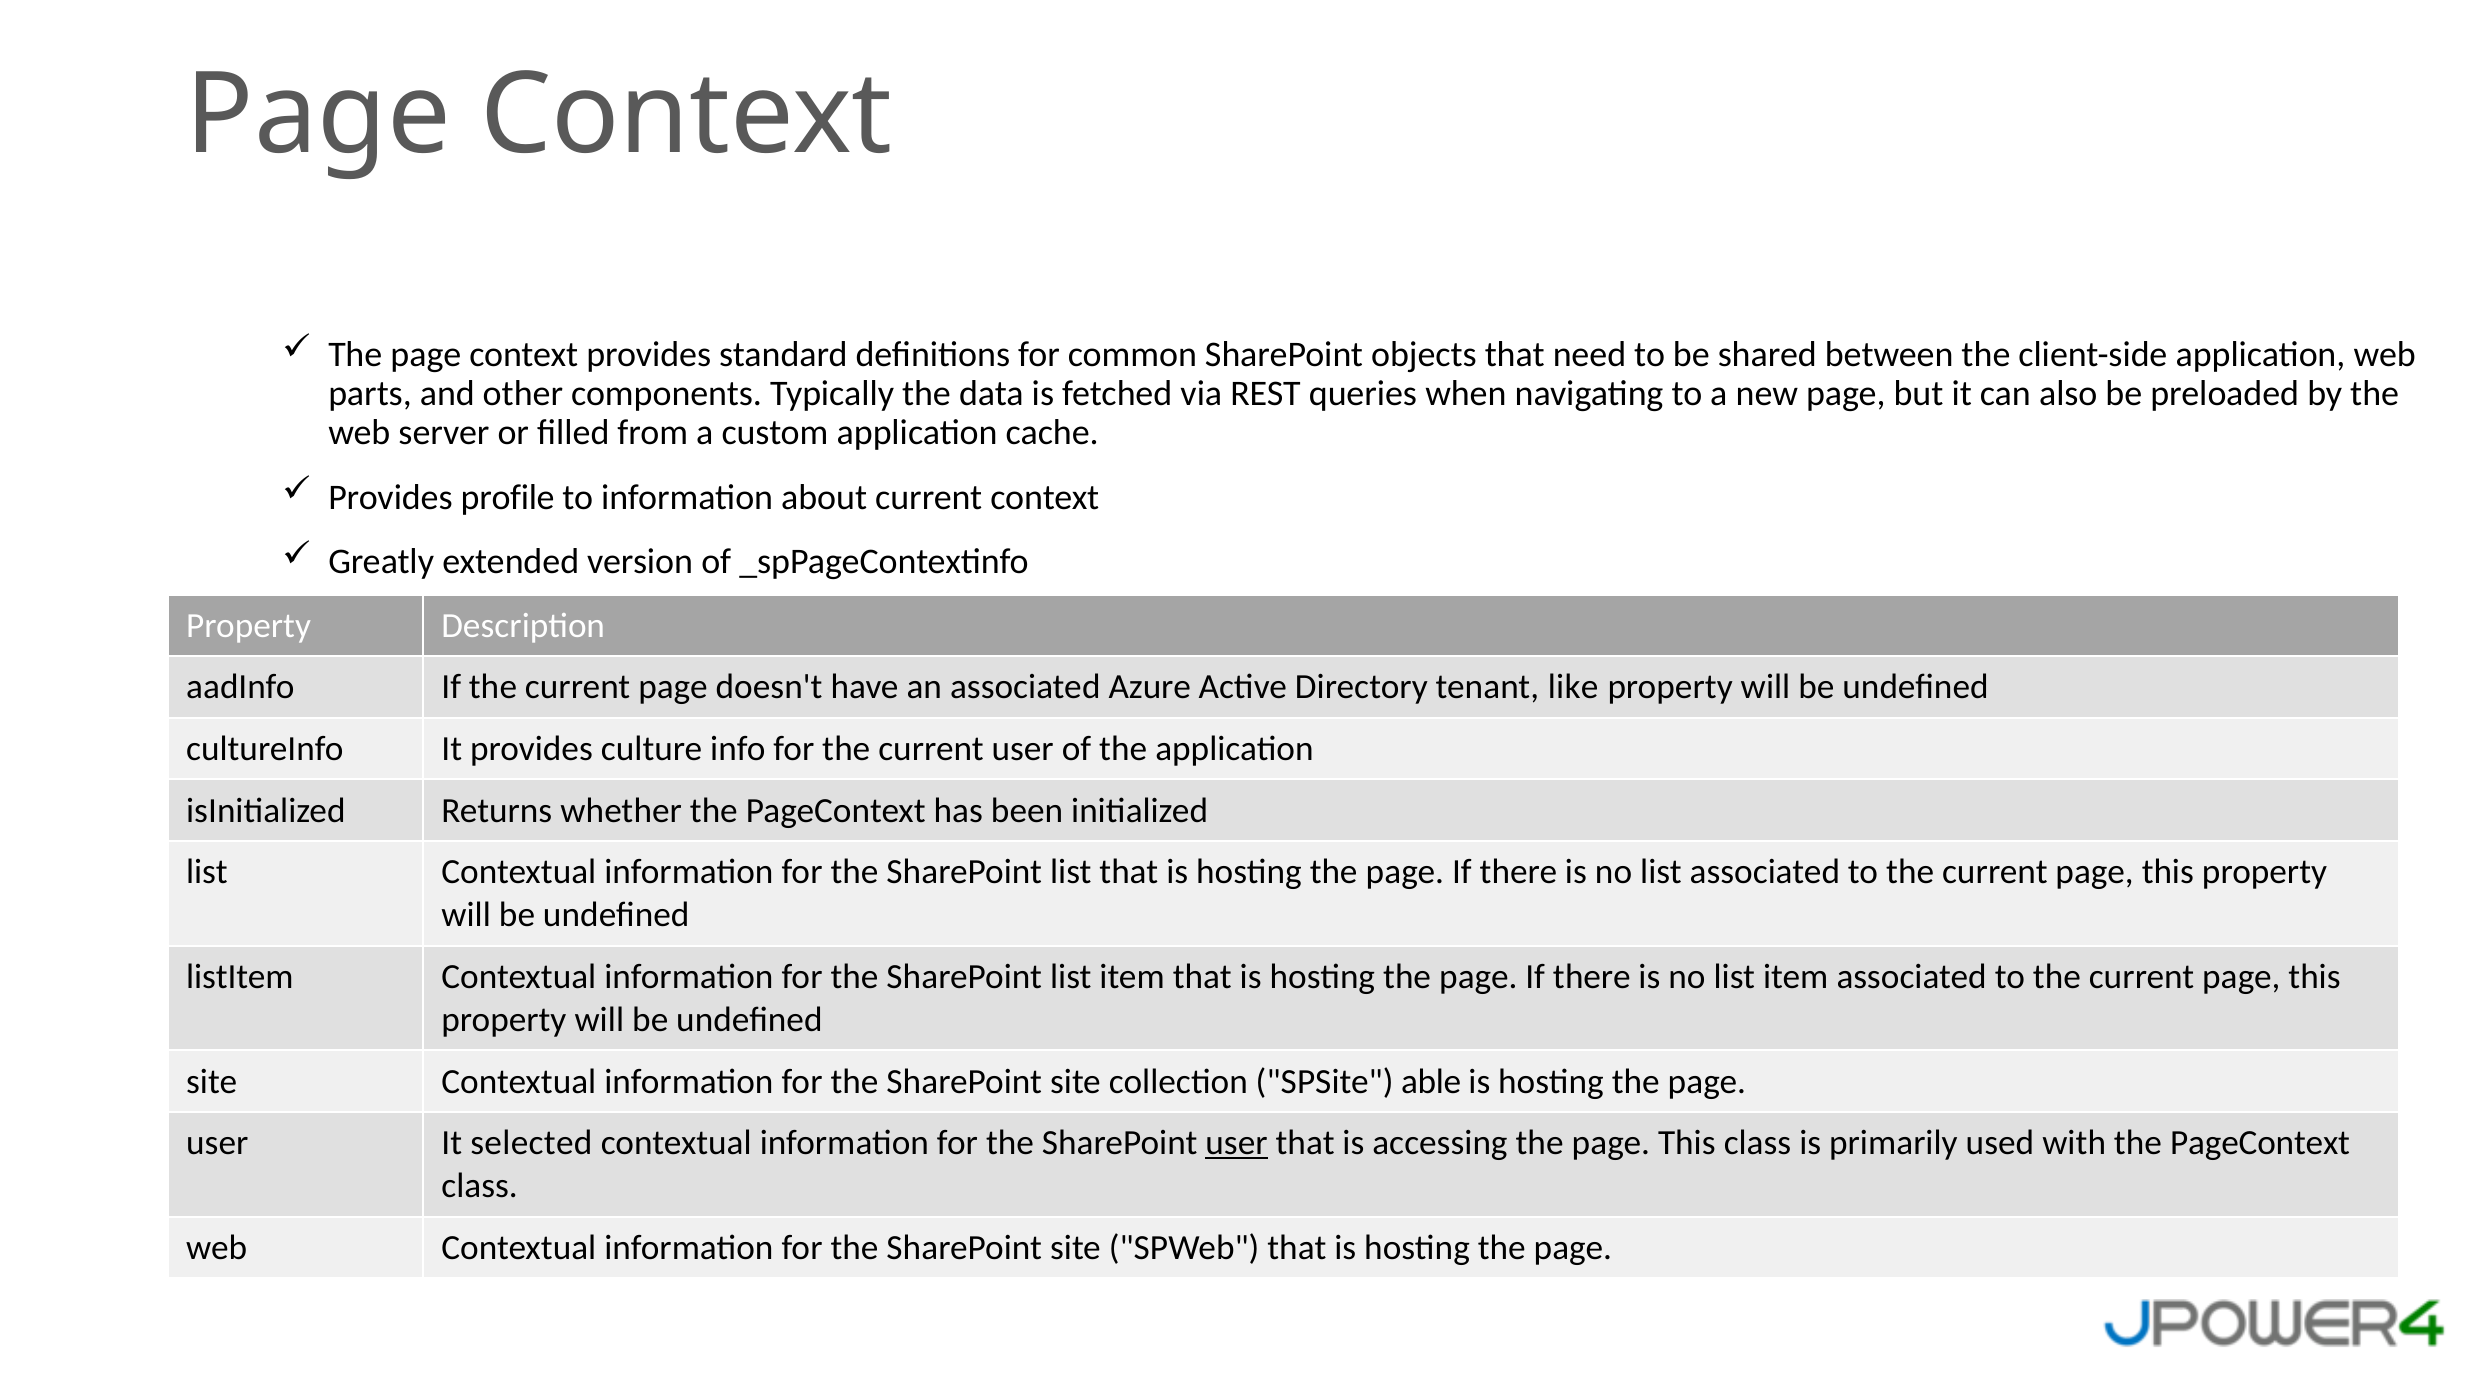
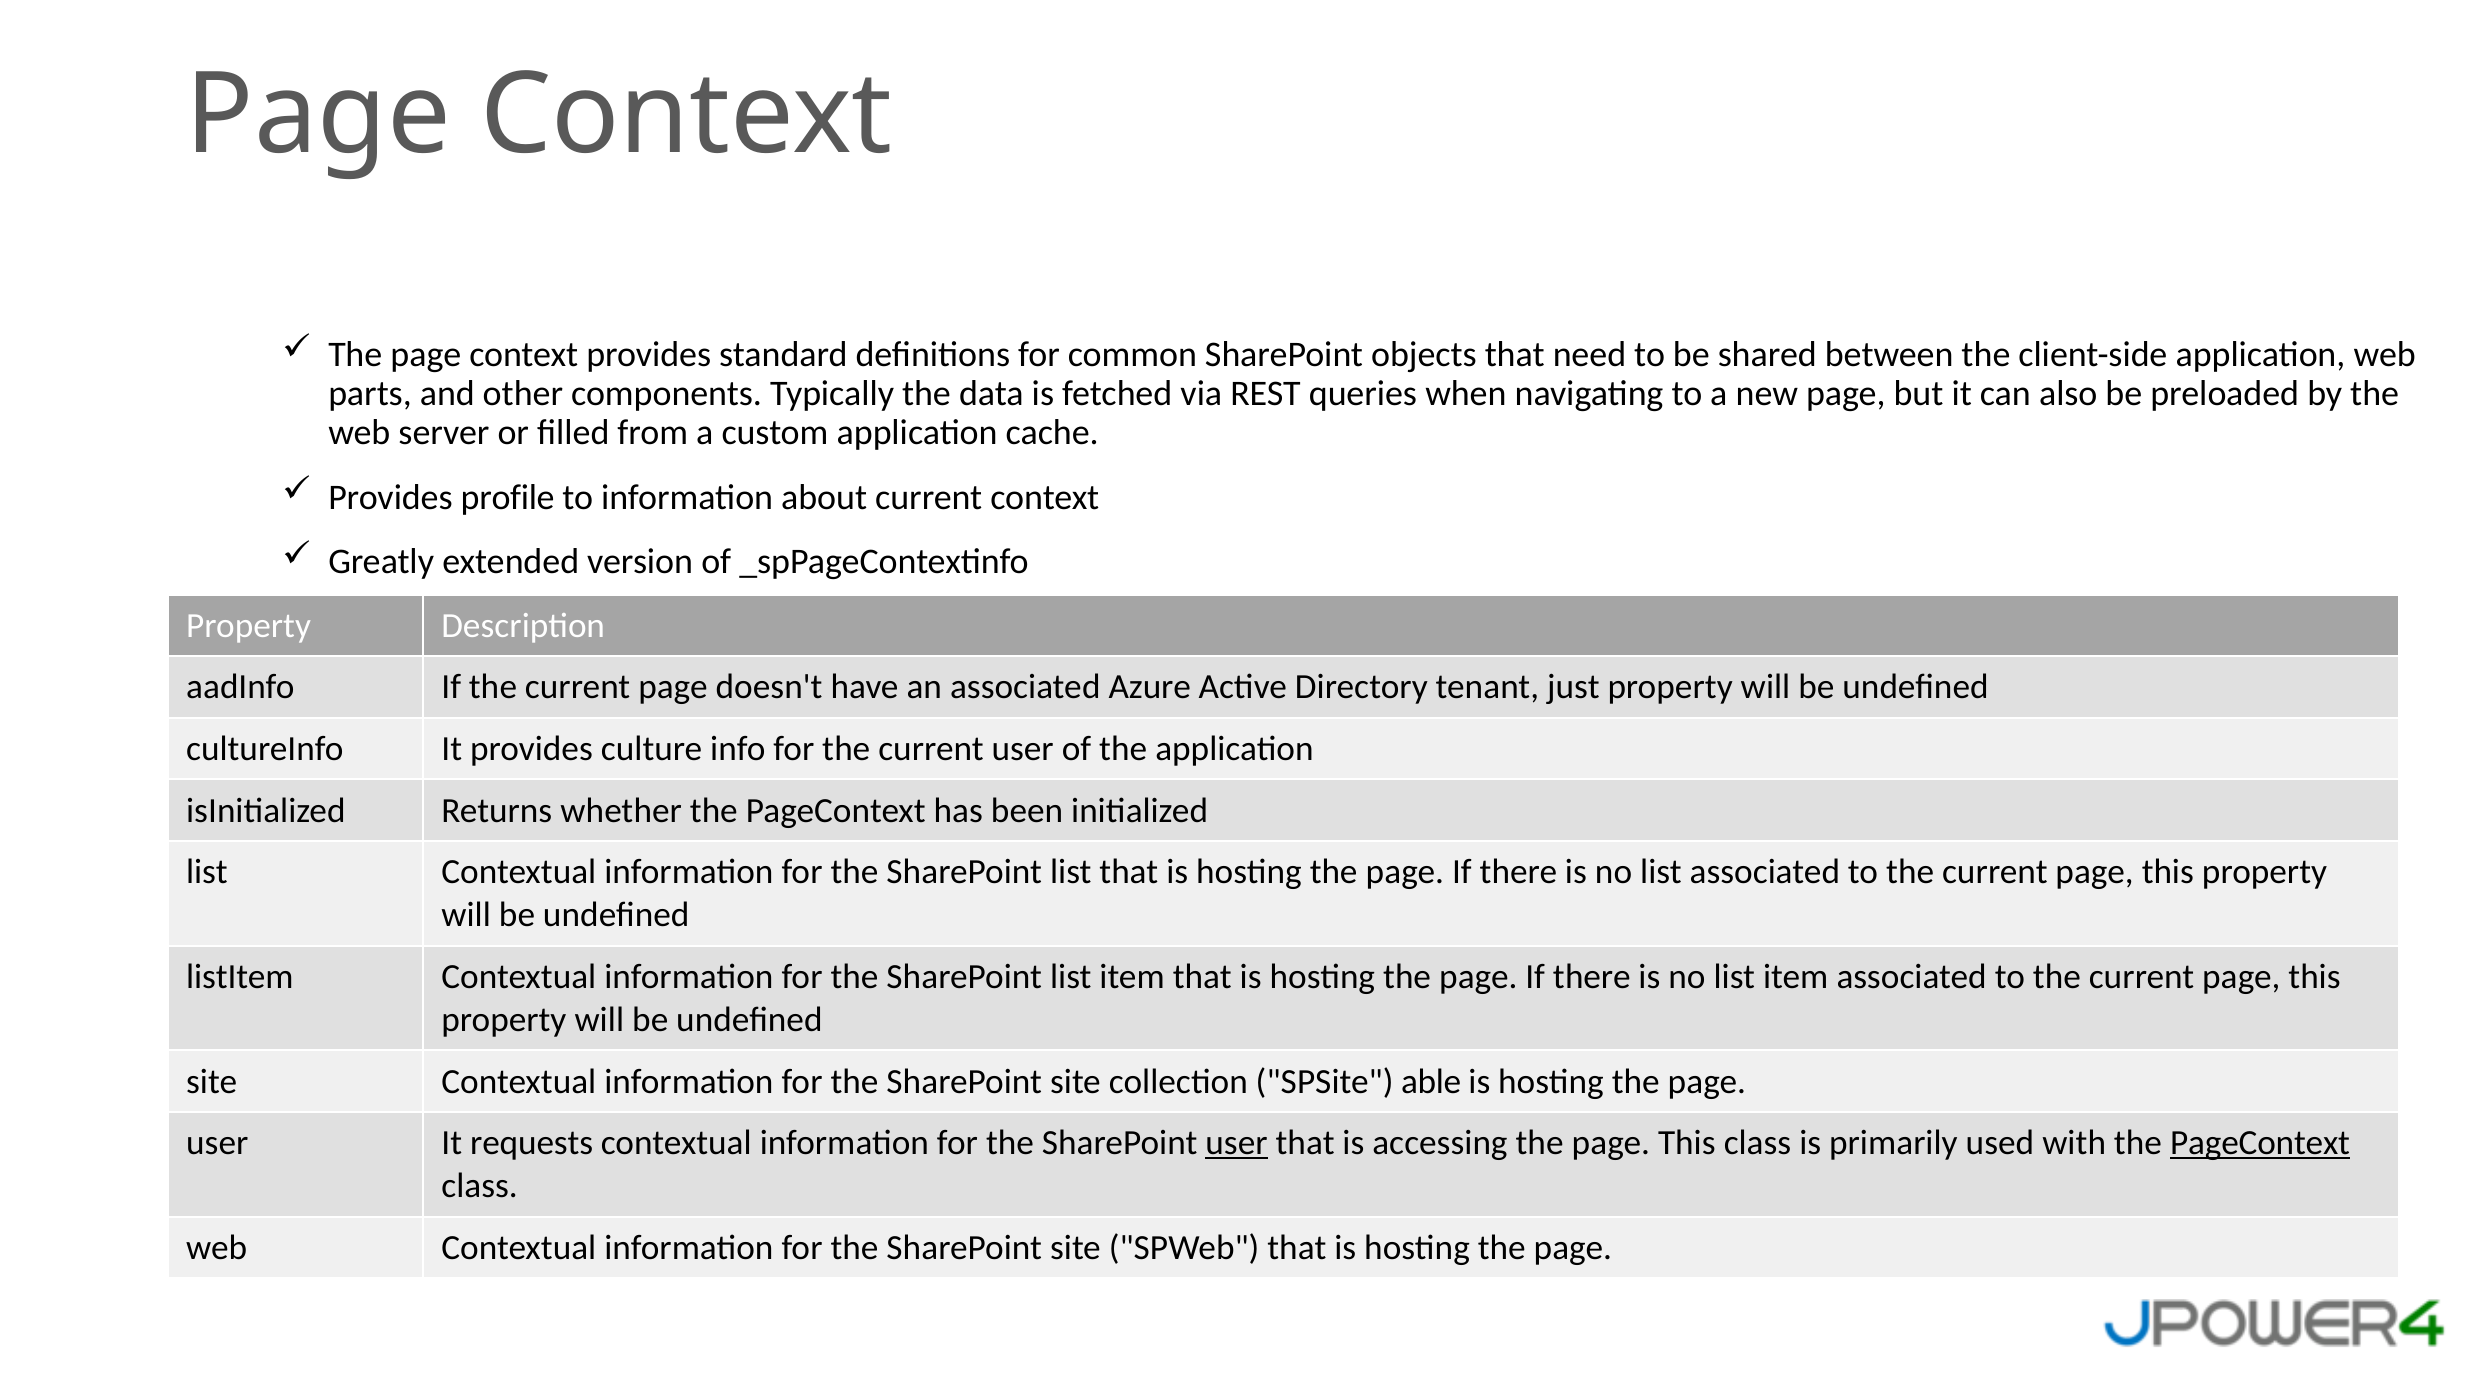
like: like -> just (1573, 687)
selected: selected -> requests (532, 1143)
PageContext underline: none -> present (2260, 1143)
